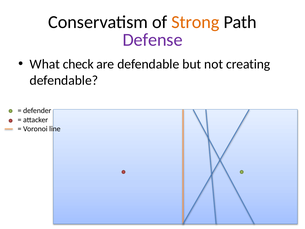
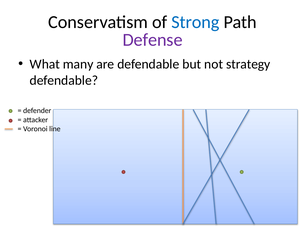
Strong colour: orange -> blue (195, 22)
check: check -> many (78, 64)
creating: creating -> strategy (248, 64)
